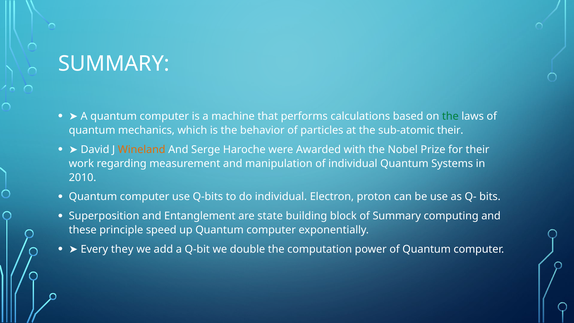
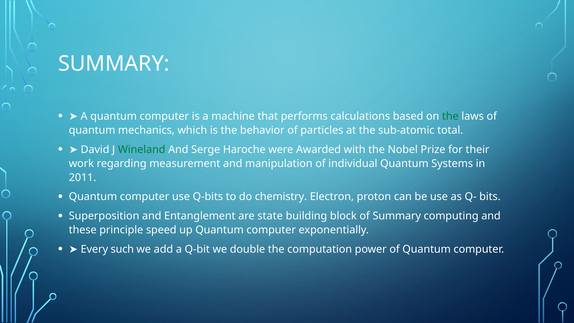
sub-atomic their: their -> total (450, 130)
Wineland colour: orange -> green (142, 150)
2010: 2010 -> 2011 (83, 177)
do individual: individual -> chemistry (281, 197)
they: they -> such (122, 249)
